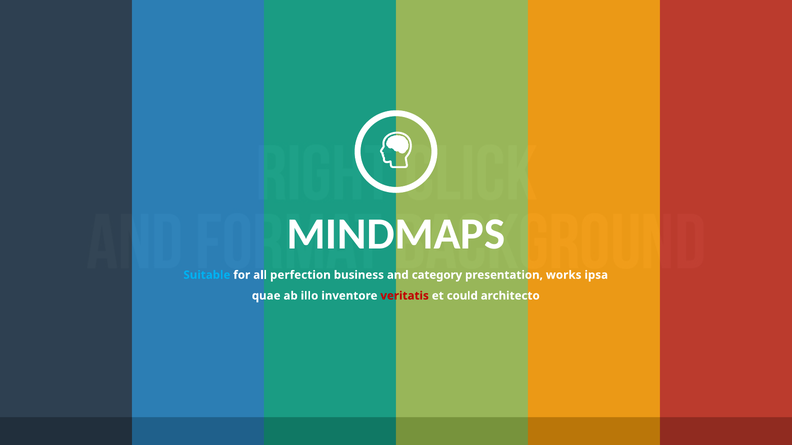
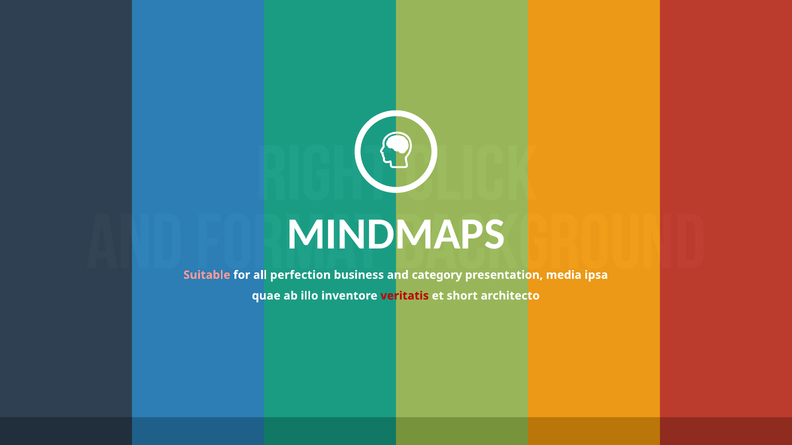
Suitable colour: light blue -> pink (207, 275)
works: works -> media (564, 275)
could: could -> short (462, 296)
